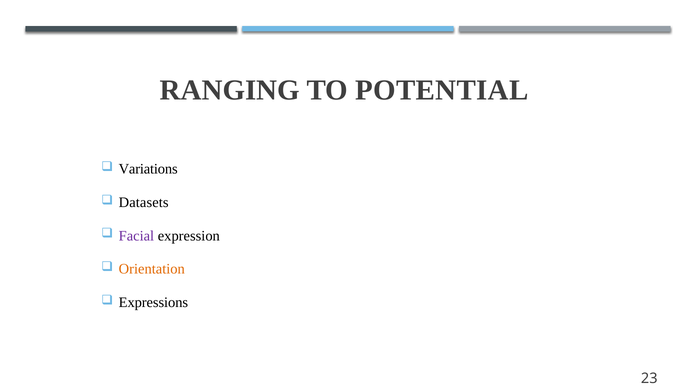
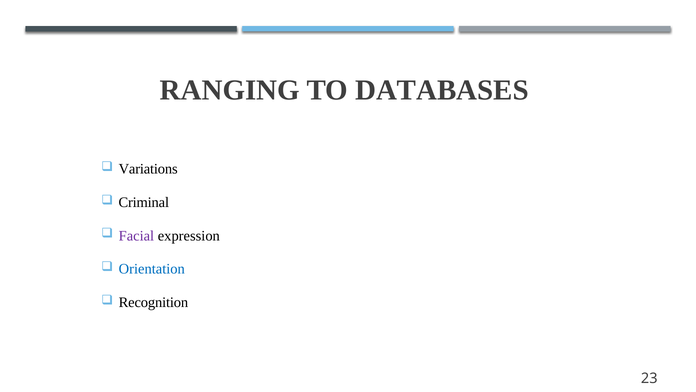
POTENTIAL: POTENTIAL -> DATABASES (442, 90)
Datasets: Datasets -> Criminal (144, 202)
Orientation colour: orange -> blue (152, 269)
Expressions: Expressions -> Recognition (153, 302)
